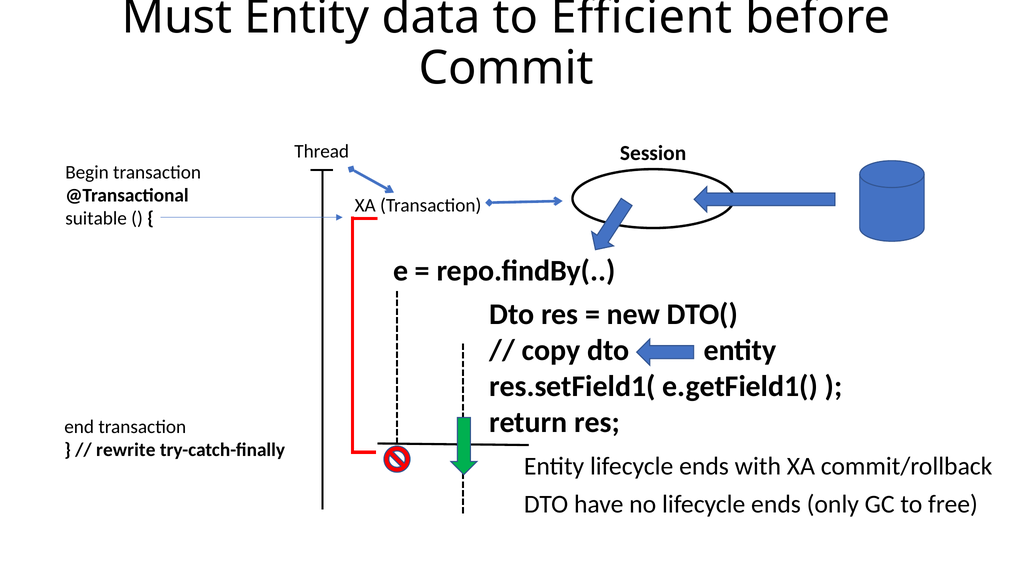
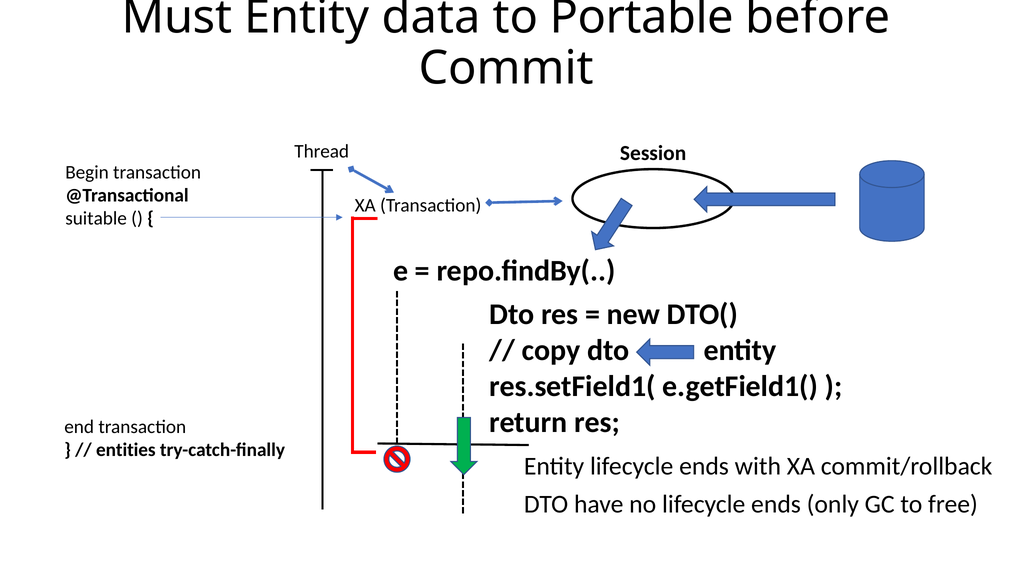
Efficient: Efficient -> Portable (642, 17)
rewrite: rewrite -> entities (126, 450)
